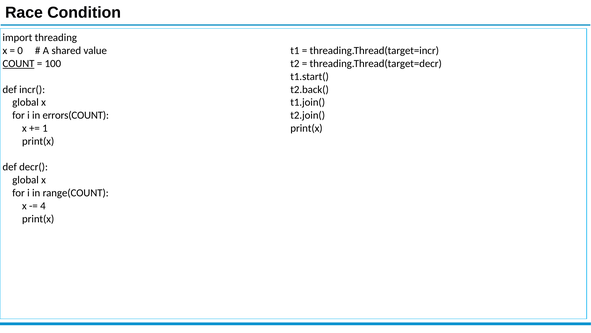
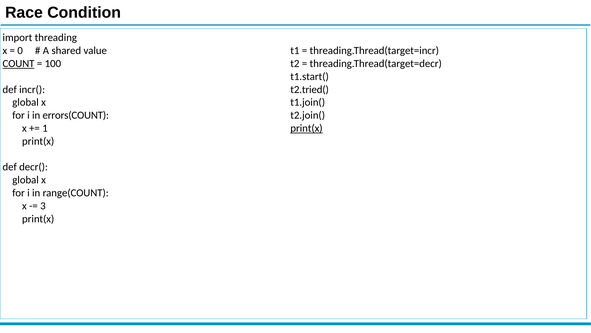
t2.back(: t2.back( -> t2.tried( (310, 89)
print(x underline: none -> present (307, 128)
4: 4 -> 3 (43, 206)
